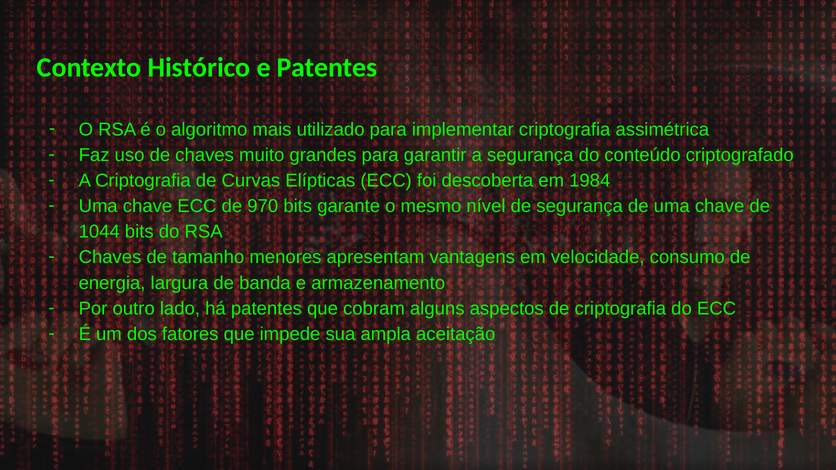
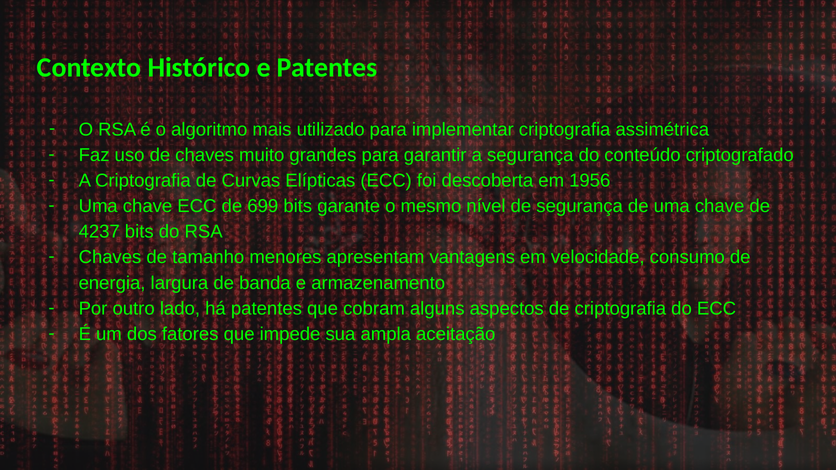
1984: 1984 -> 1956 (590, 181)
970: 970 -> 699 (263, 206)
1044: 1044 -> 4237 (99, 232)
